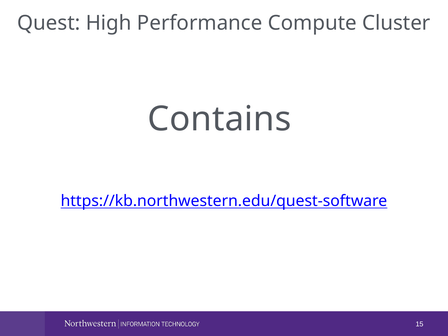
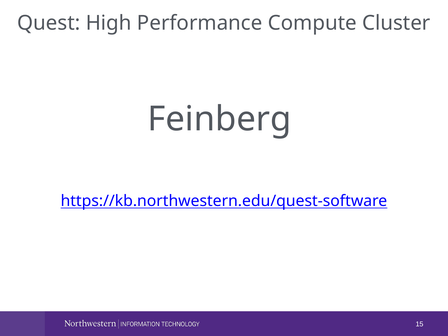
Contains: Contains -> Feinberg (220, 119)
